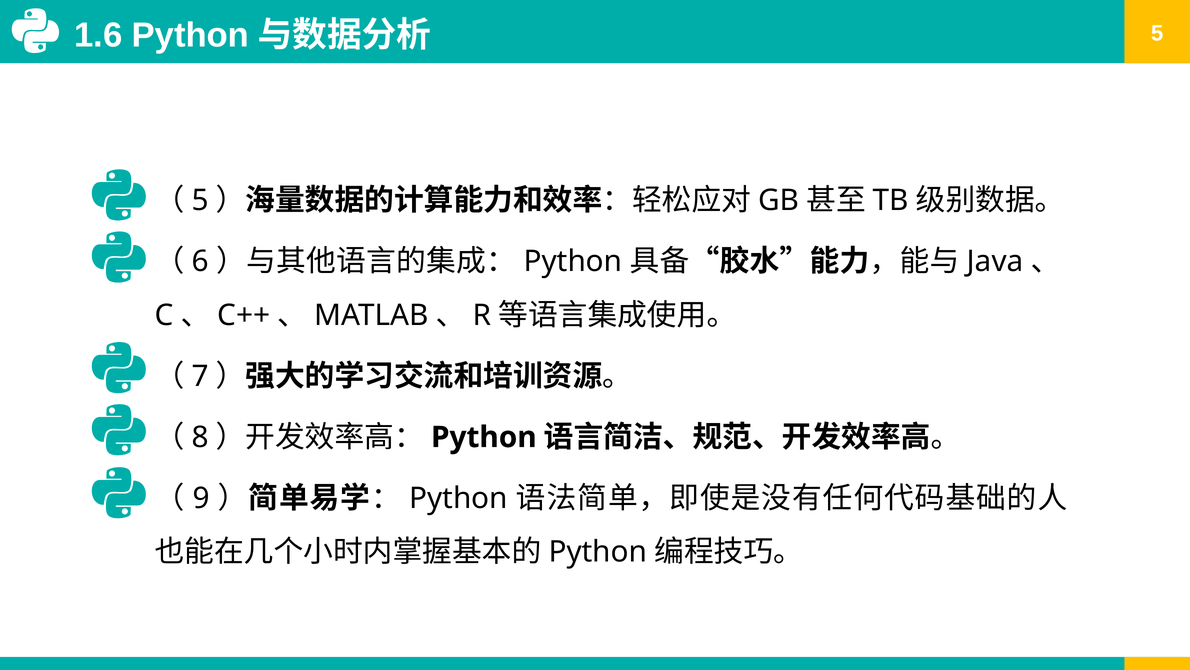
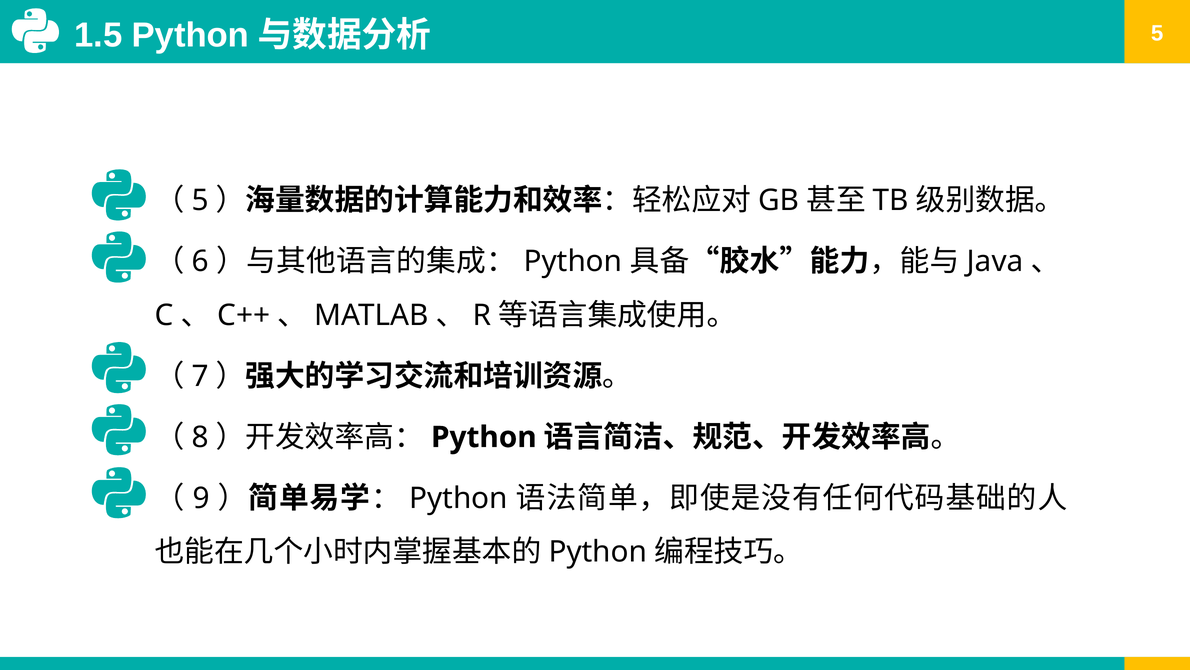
1.6: 1.6 -> 1.5 (98, 35)
